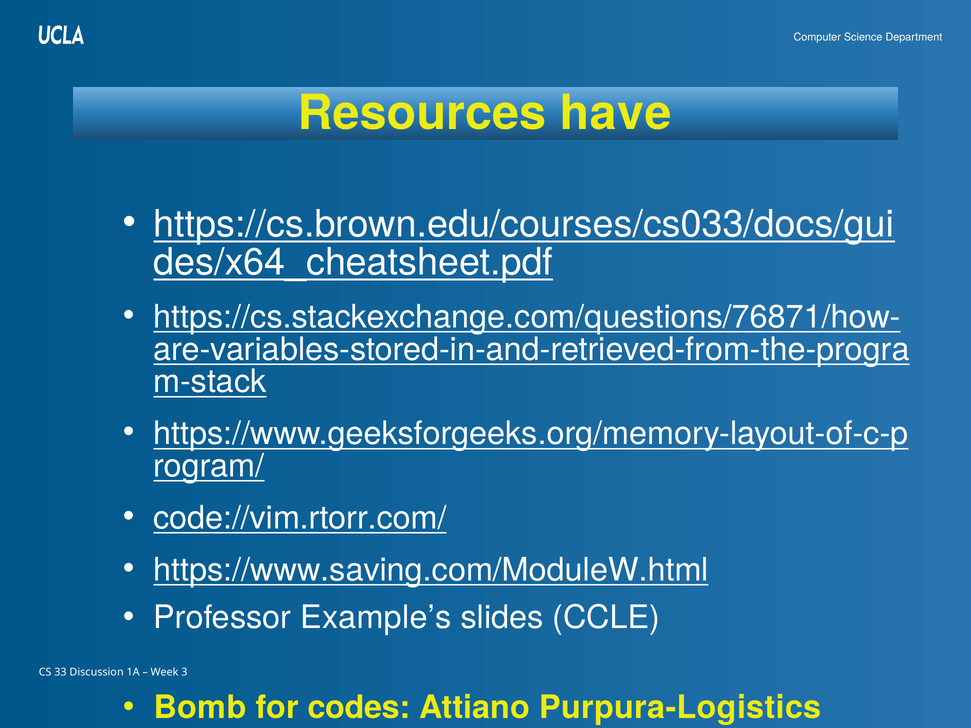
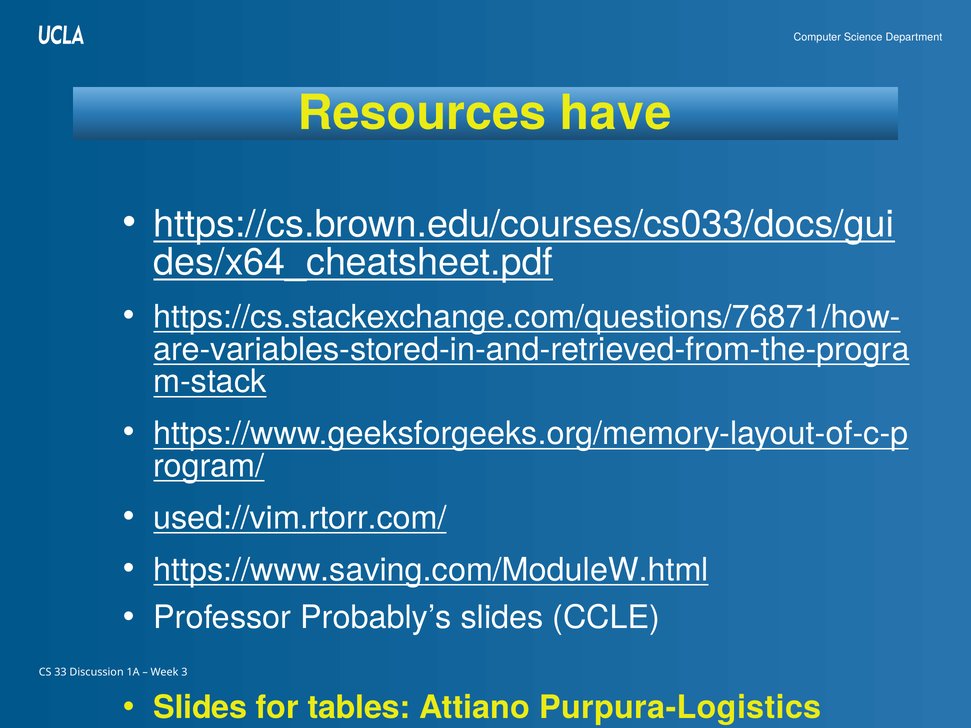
code://vim.rtorr.com/: code://vim.rtorr.com/ -> used://vim.rtorr.com/ (300, 518)
Example’s: Example’s -> Probably’s (376, 618)
Bomb: Bomb -> Slides (200, 708)
codes: codes -> tables (359, 708)
